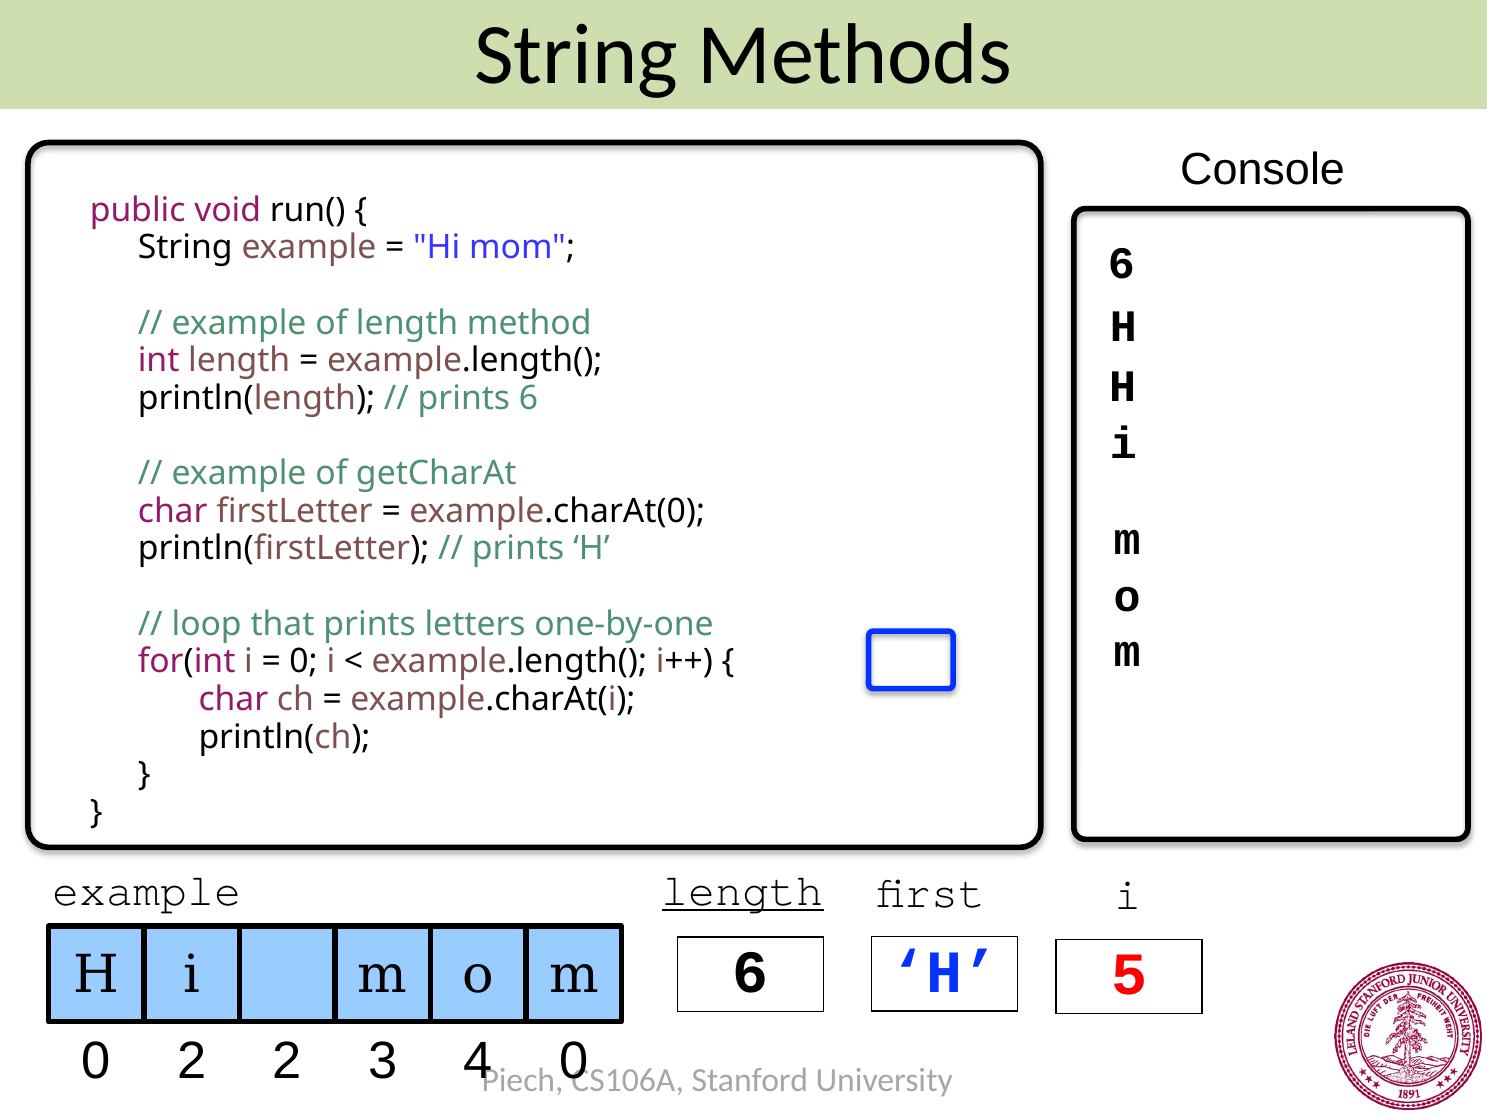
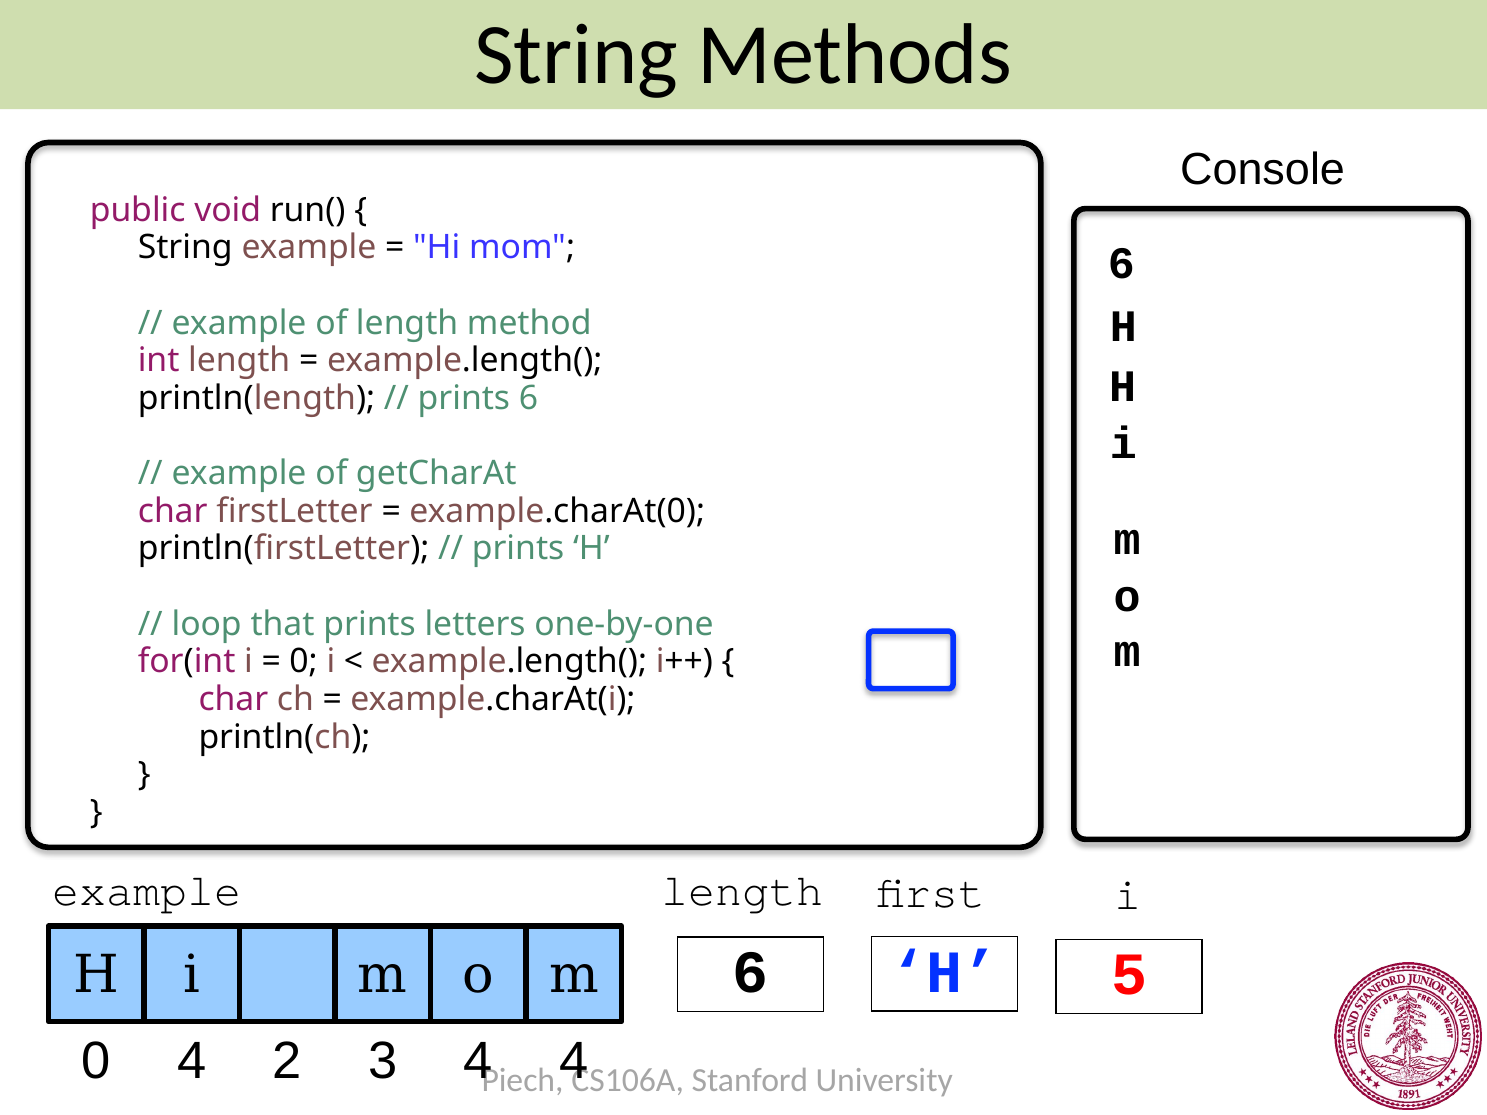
length underline: present -> none (743, 891)
0 2: 2 -> 4 (192, 1061)
4 0: 0 -> 4 (574, 1061)
